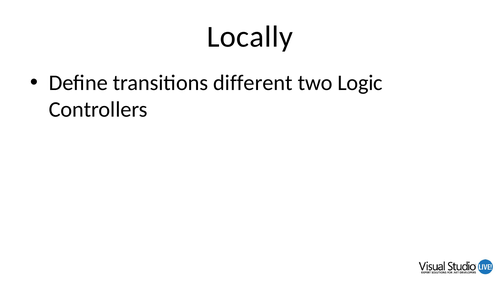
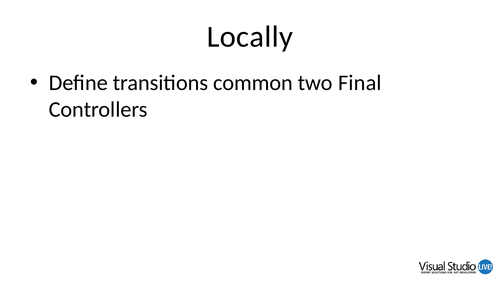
different: different -> common (253, 83)
Logic: Logic -> Final (360, 83)
